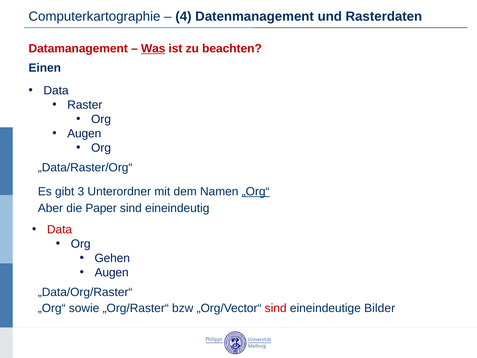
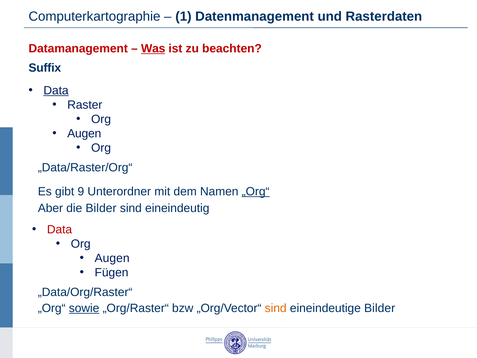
4: 4 -> 1 (183, 16)
Einen: Einen -> Suffix (45, 68)
Data underline: none -> present (56, 90)
3: 3 -> 9 (81, 192)
die Paper: Paper -> Bilder (101, 208)
Gehen: Gehen -> Augen (112, 258)
Augen: Augen -> Fügen (112, 272)
sowie underline: none -> present (84, 308)
sind colour: red -> orange (276, 308)
